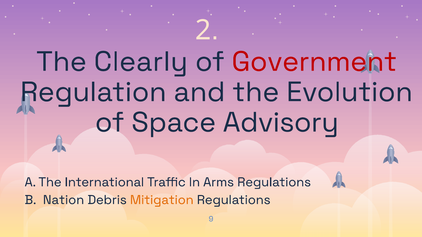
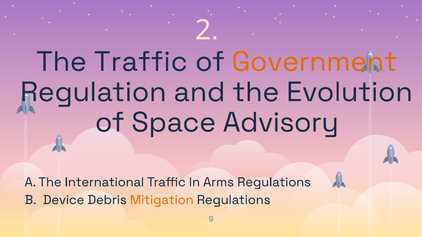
The Clearly: Clearly -> Traffic (141, 62)
Government colour: red -> orange (314, 62)
Nation: Nation -> Device (64, 200)
